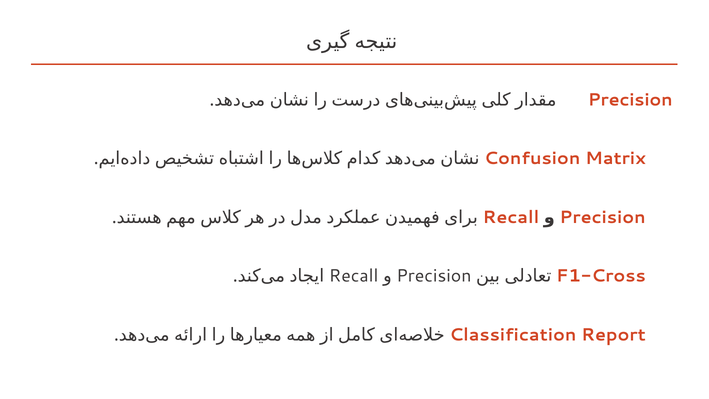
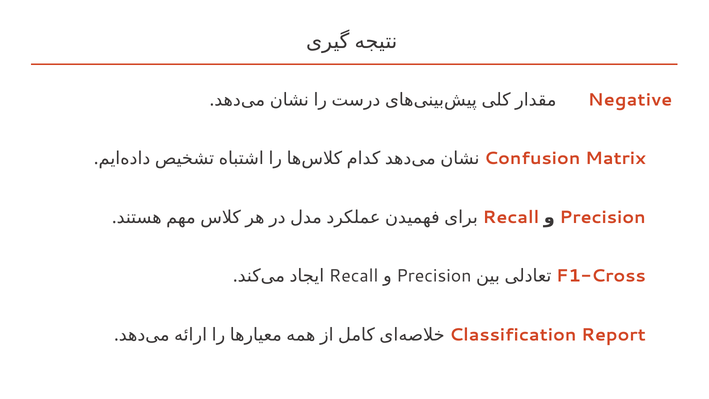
Precision: Precision -> Negative (630, 100)
